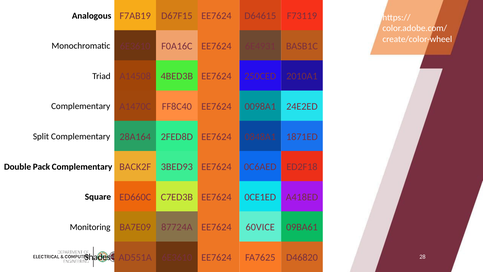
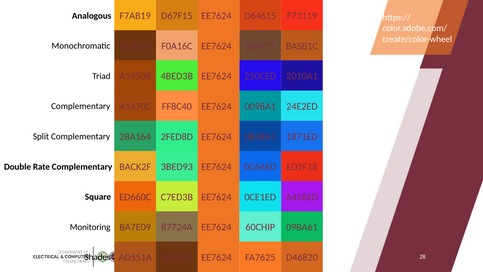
Pack: Pack -> Rate (41, 167)
60VICE: 60VICE -> 60CHIP (260, 227)
